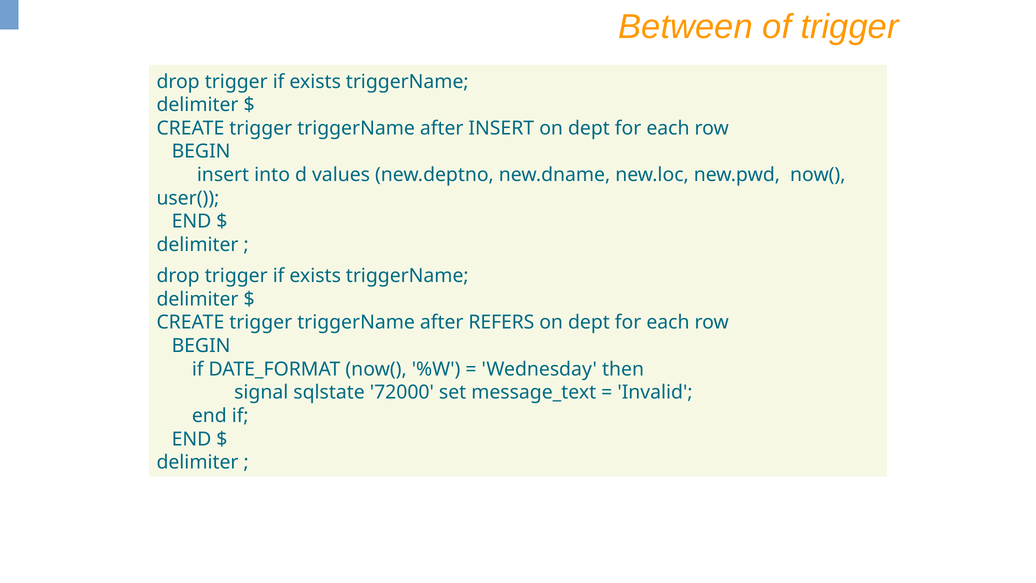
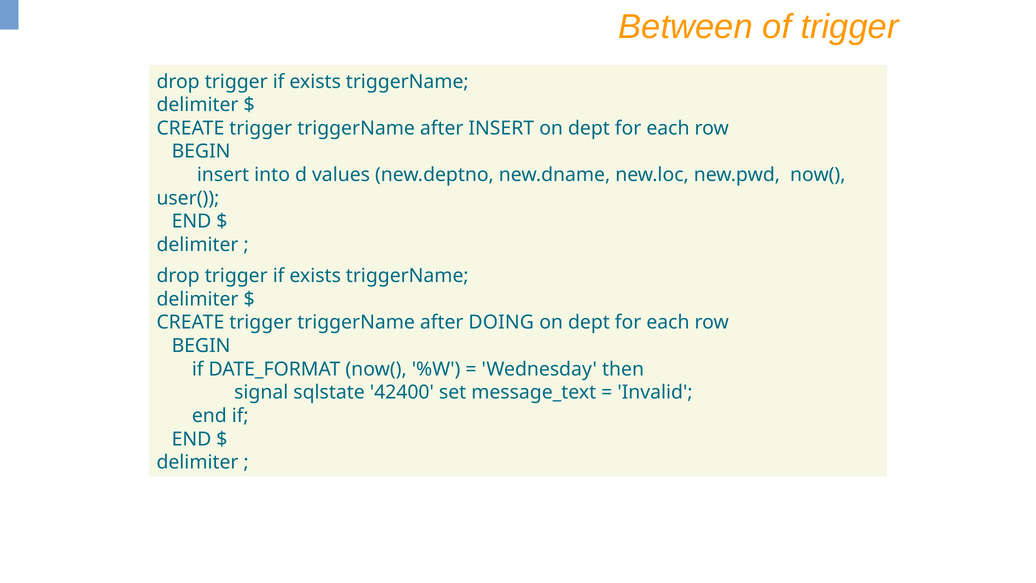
REFERS: REFERS -> DOING (501, 322)
72000: 72000 -> 42400 (402, 392)
